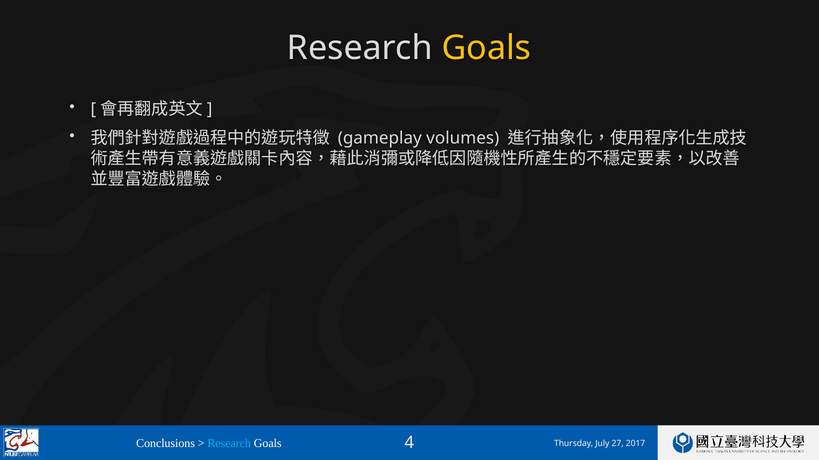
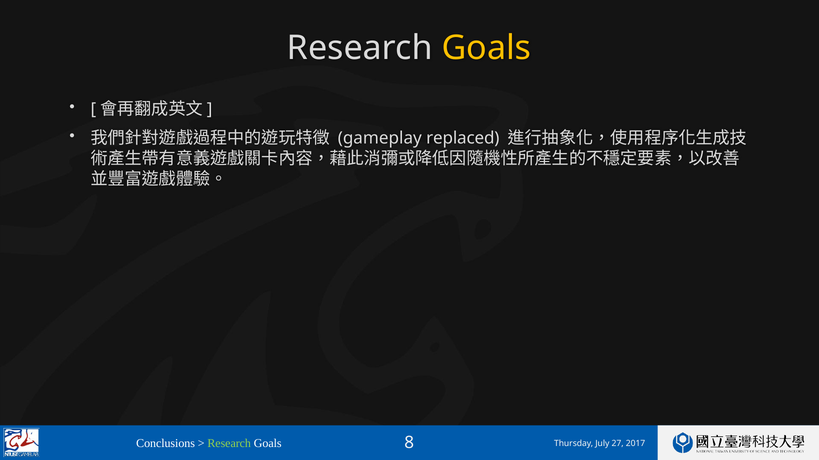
volumes: volumes -> replaced (463, 138)
Research colour: light blue -> light green (229, 444)
4: 4 -> 8 (409, 443)
